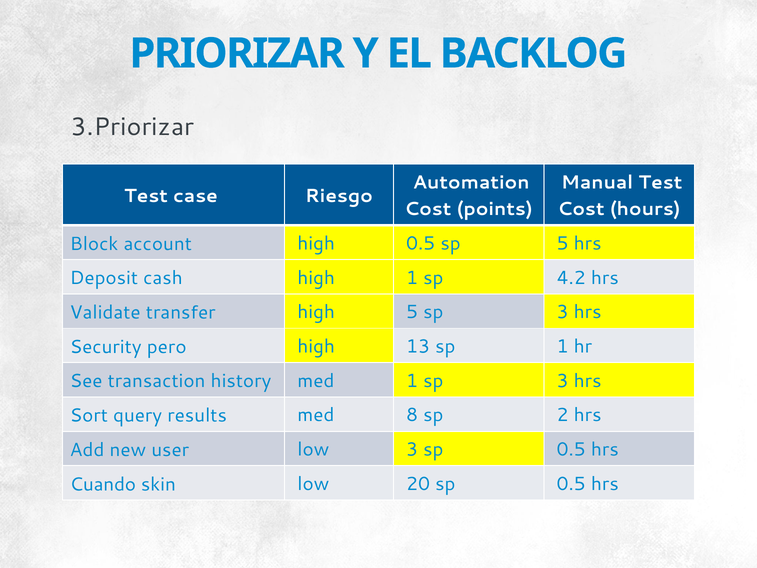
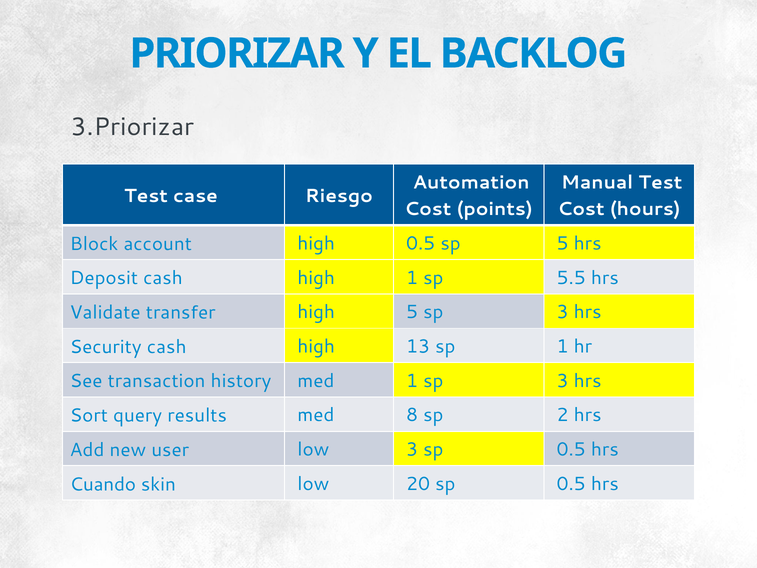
4.2: 4.2 -> 5.5 (571, 278)
Security pero: pero -> cash (167, 347)
